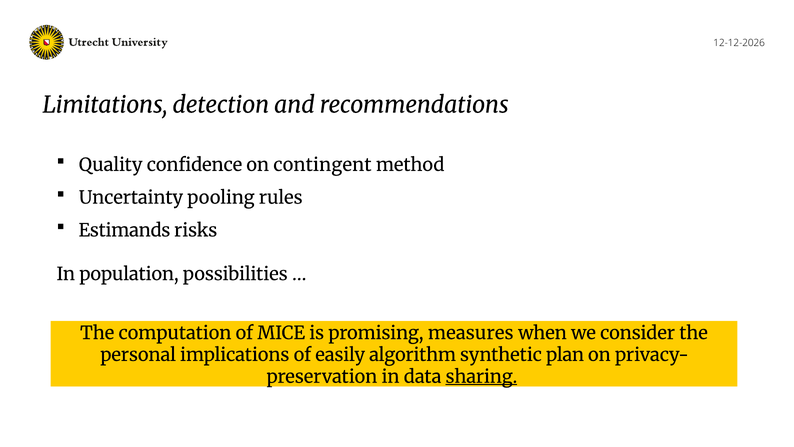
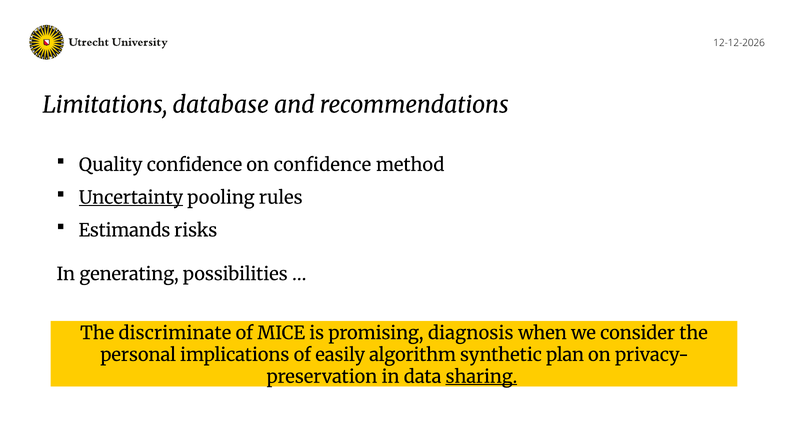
detection: detection -> database (221, 105)
on contingent: contingent -> confidence (322, 165)
Uncertainty underline: none -> present (131, 197)
population: population -> generating (129, 274)
computation: computation -> discriminate (175, 333)
measures: measures -> diagnosis (471, 333)
